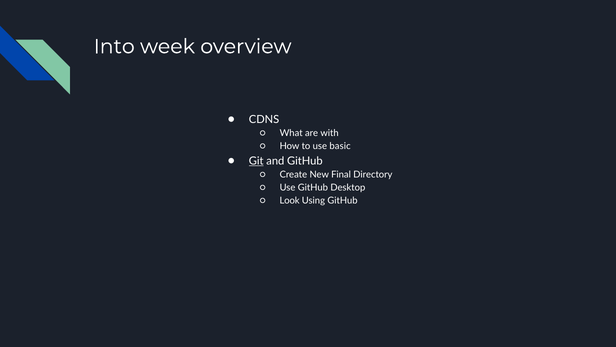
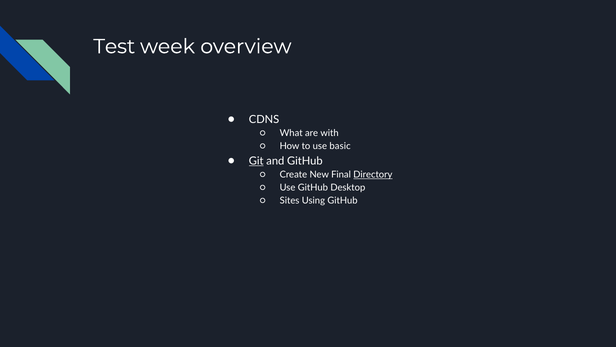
Into: Into -> Test (114, 46)
Directory underline: none -> present (373, 174)
Look: Look -> Sites (290, 200)
